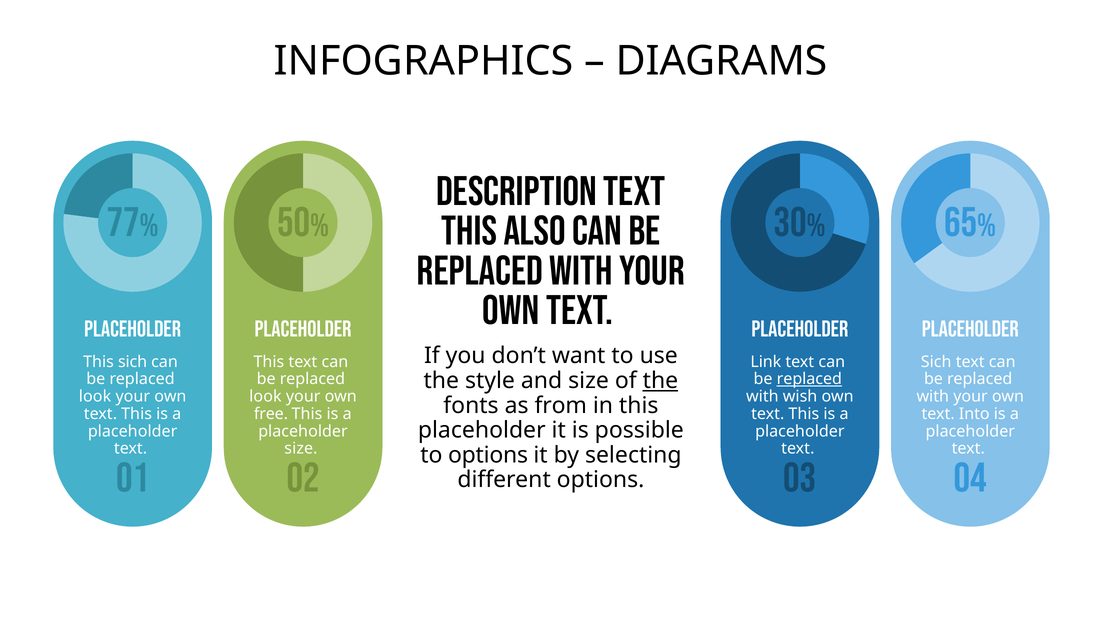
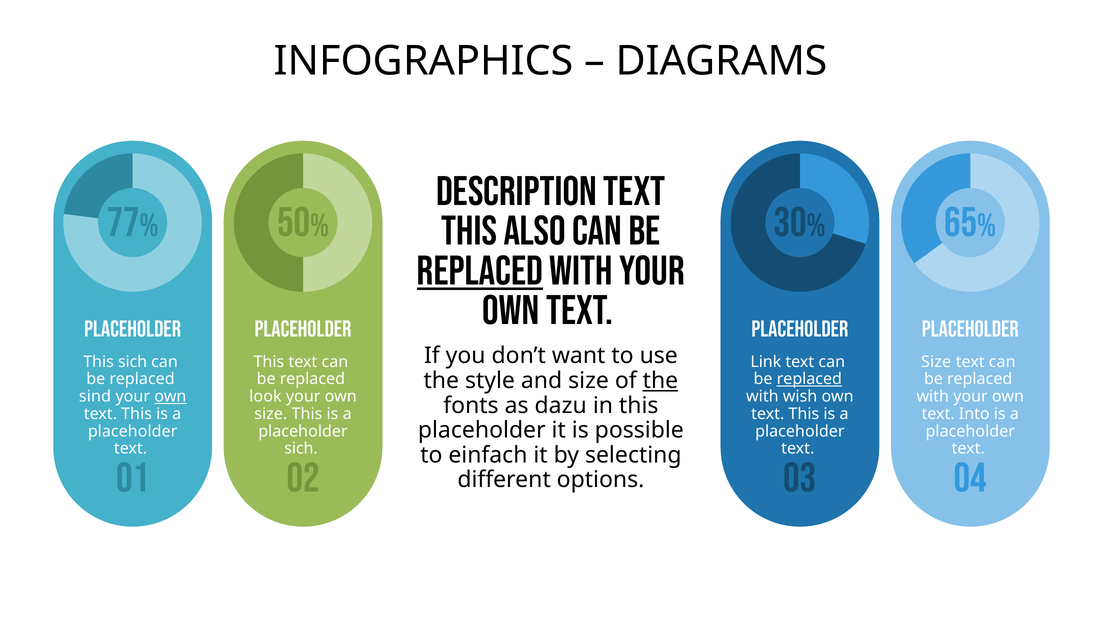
replaced underline: none -> present (480, 271)
Sich: Sich -> Size (936, 362)
look: look -> sind (95, 397)
own underline: none -> present (170, 397)
from: from -> dazu (561, 405)
free: free -> size (271, 414)
size: size -> sich (301, 449)
to options: options -> einfach (488, 455)
